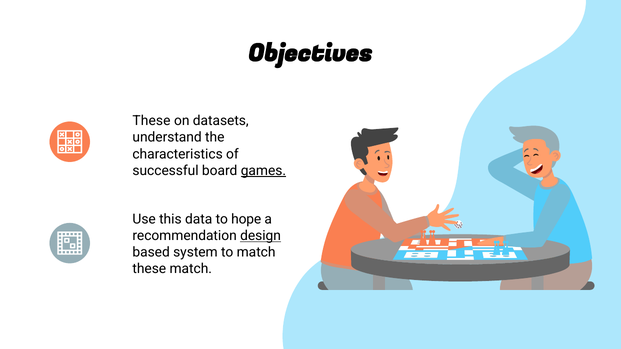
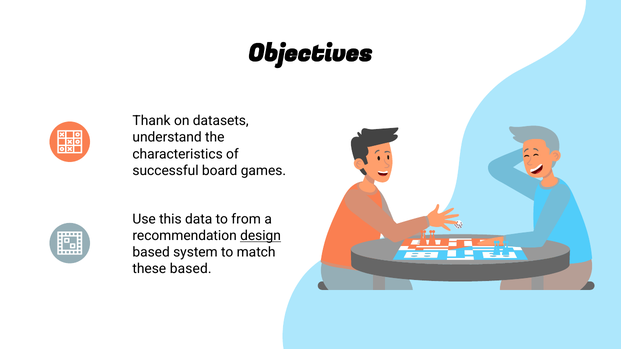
These: These -> Thank (152, 121)
games underline: present -> none (263, 171)
hope: hope -> from (246, 219)
these match: match -> based (191, 269)
